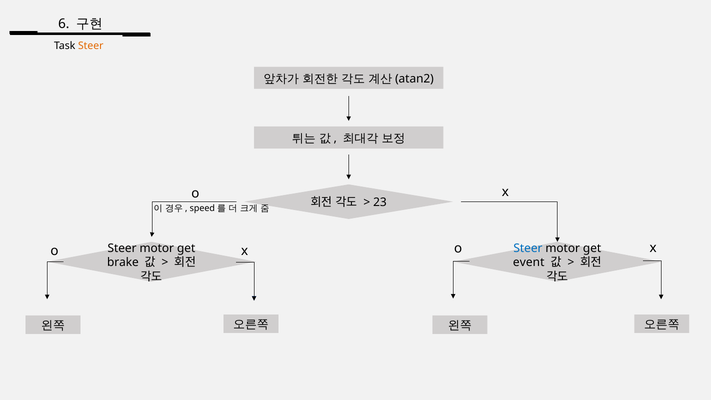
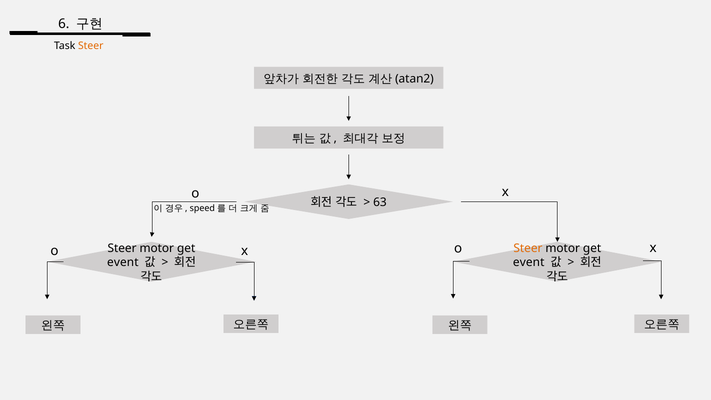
23: 23 -> 63 (380, 202)
Steer colour: blue -> orange (528, 248)
brake: brake -> event (123, 262)
